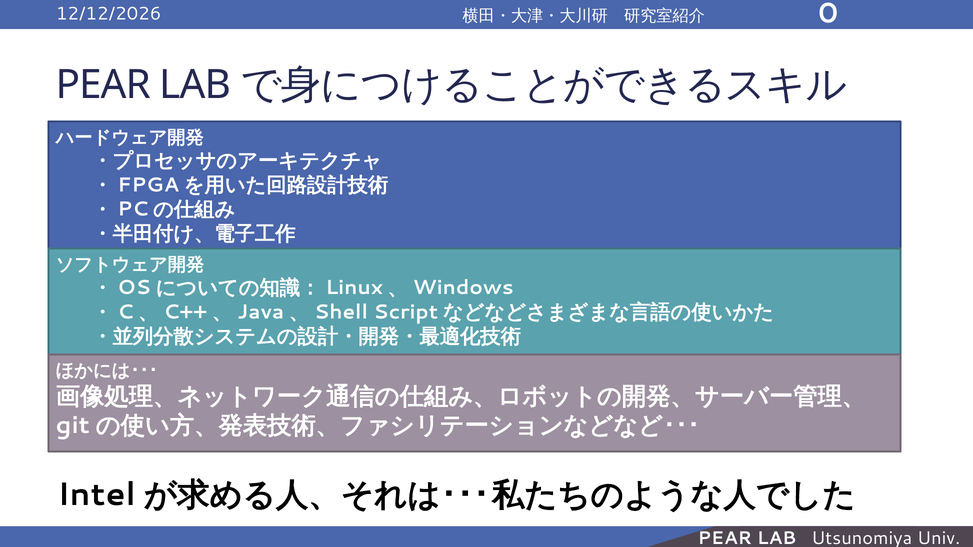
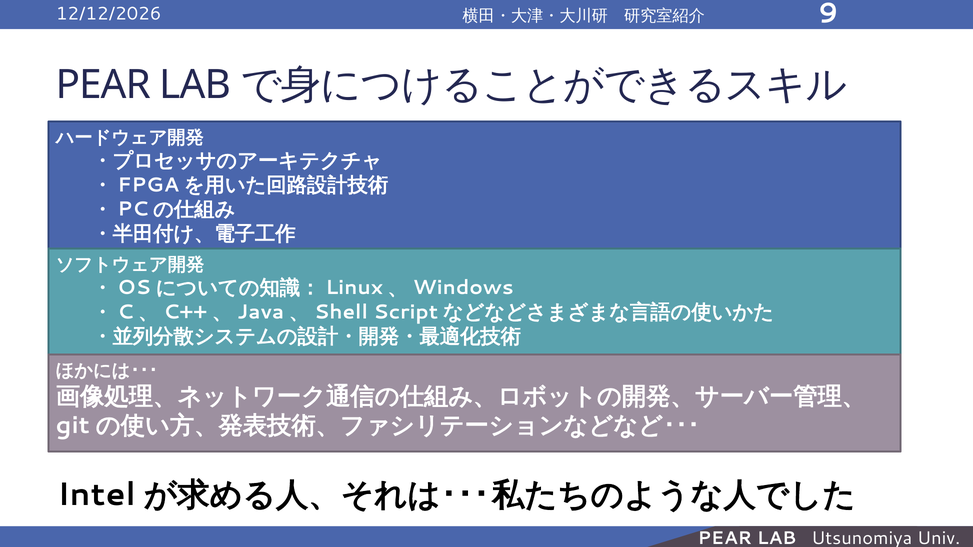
0: 0 -> 9 (828, 14)
